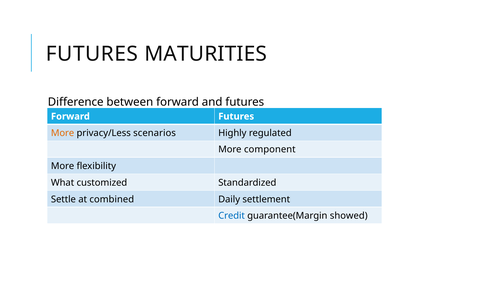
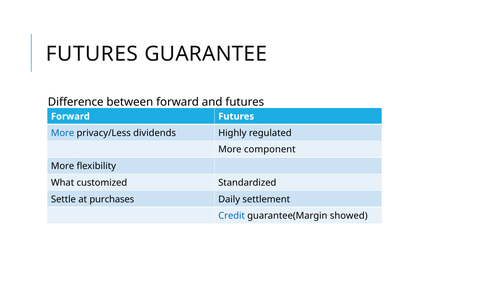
MATURITIES: MATURITIES -> GUARANTEE (206, 54)
More colour: orange -> blue (63, 133)
scenarios: scenarios -> dividends (155, 133)
combined: combined -> purchases (112, 200)
